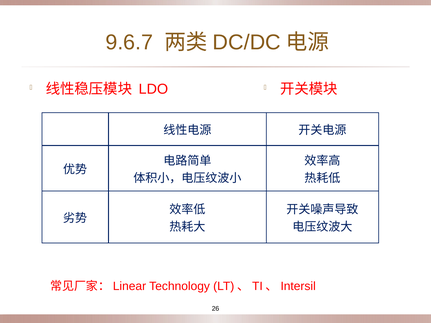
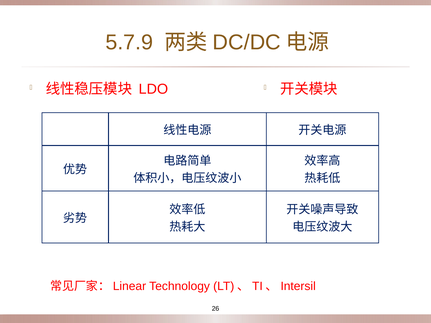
9.6.7: 9.6.7 -> 5.7.9 (129, 42)
